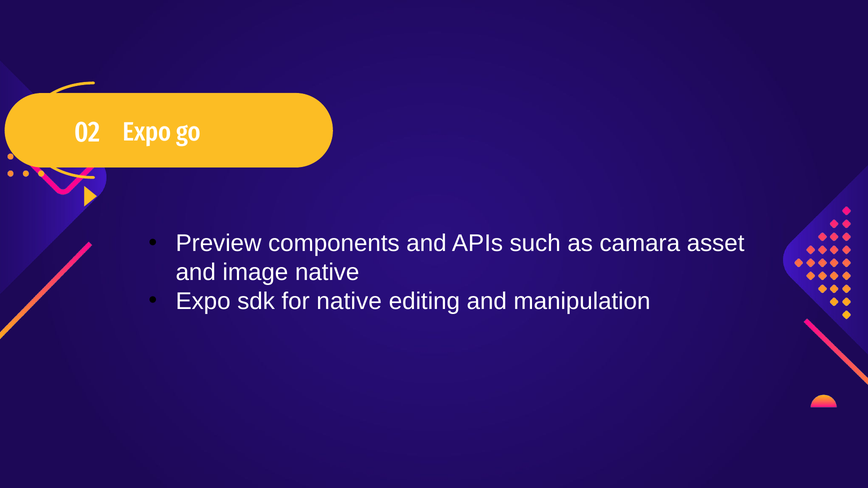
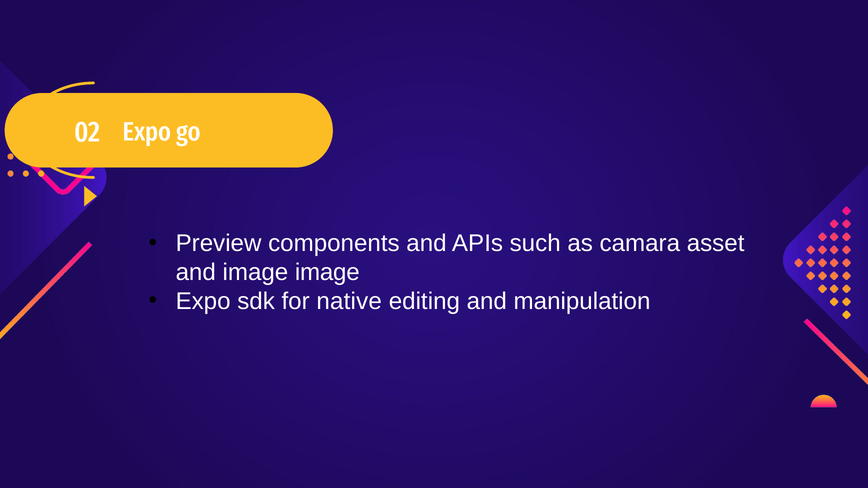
image native: native -> image (327, 273)
